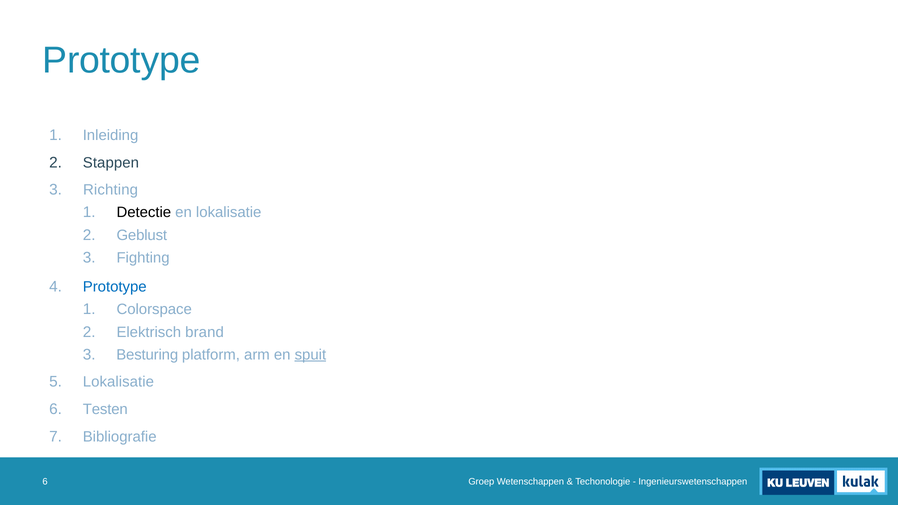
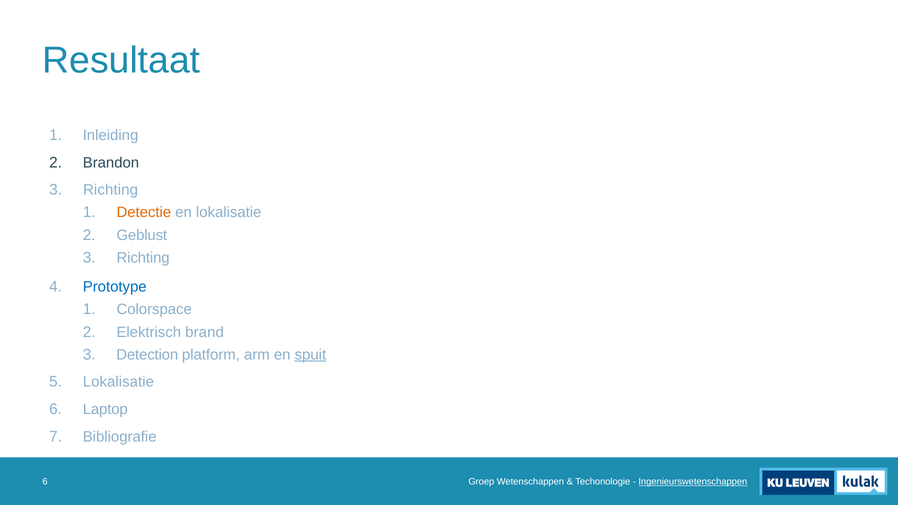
Prototype: Prototype -> Resultaat (121, 60)
Stappen: Stappen -> Brandon (111, 163)
Detectie colour: black -> orange (144, 213)
Fighting: Fighting -> Richting (143, 258)
Besturing: Besturing -> Detection (147, 355)
Testen: Testen -> Laptop (105, 409)
Ingenieurswetenschappen underline: none -> present (693, 482)
